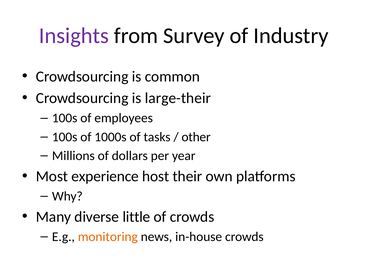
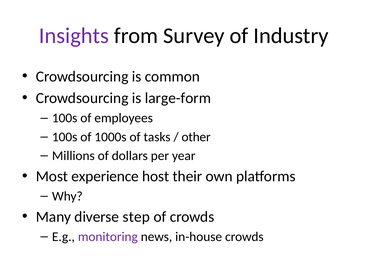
large-their: large-their -> large-form (178, 98)
little: little -> step (136, 217)
monitoring colour: orange -> purple (108, 237)
